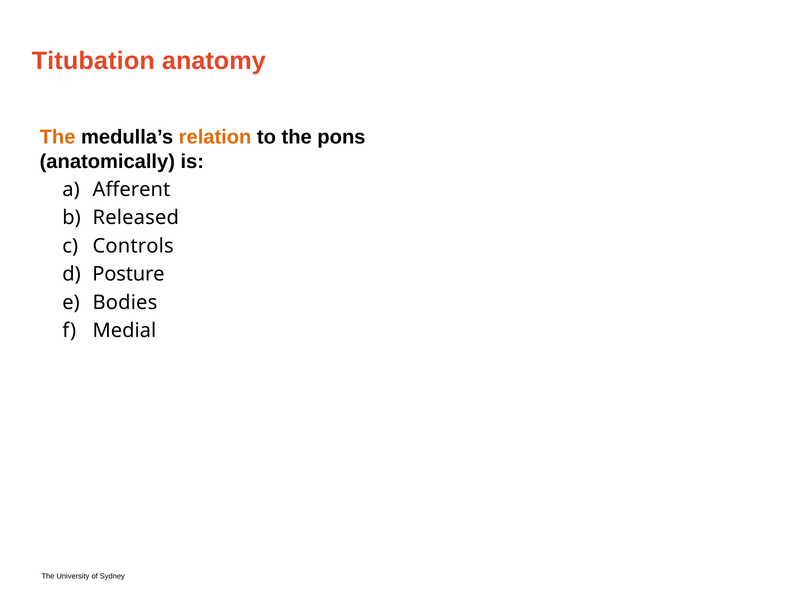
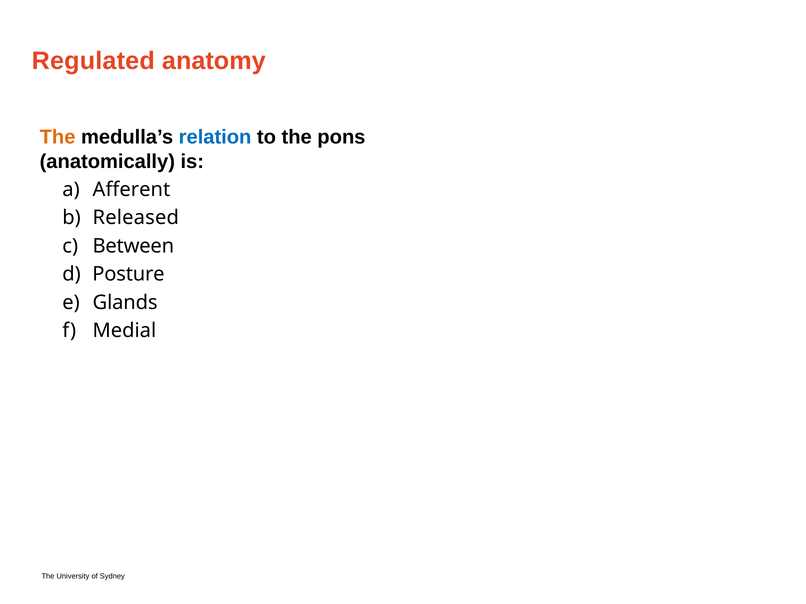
Titubation: Titubation -> Regulated (93, 61)
relation colour: orange -> blue (215, 137)
Controls: Controls -> Between (133, 246)
Bodies: Bodies -> Glands (125, 303)
